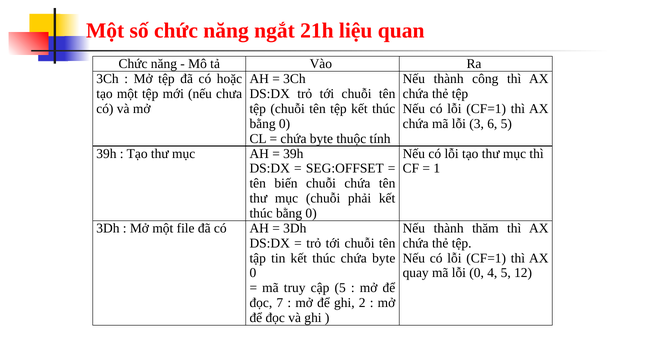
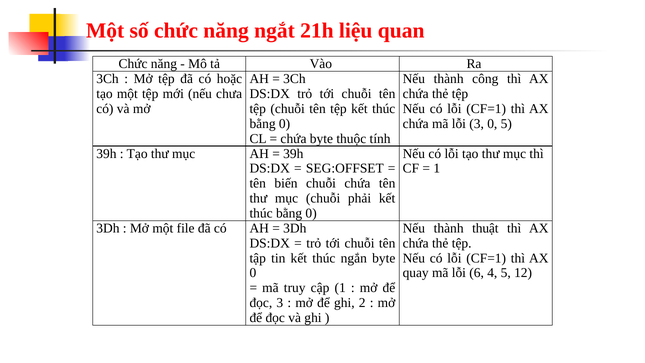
3 6: 6 -> 0 (492, 124)
thăm: thăm -> thuật (485, 228)
thúc chứa: chứa -> ngắn (354, 258)
lỗi 0: 0 -> 6 (477, 273)
cập 5: 5 -> 1 (340, 288)
đọc 7: 7 -> 3 (280, 303)
